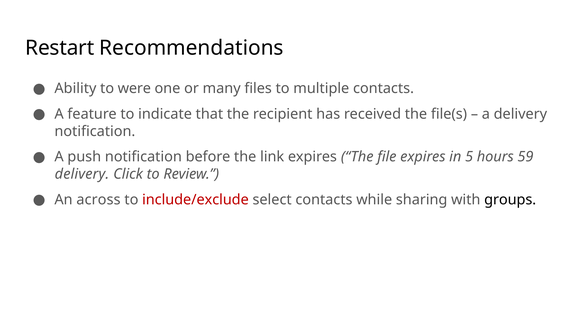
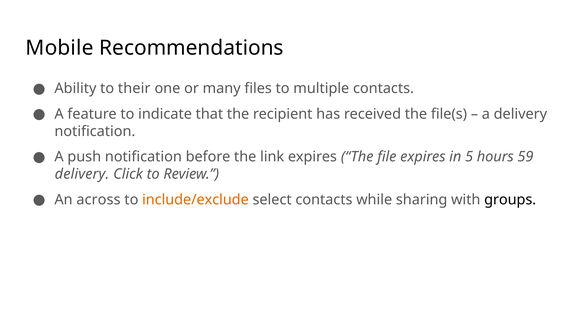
Restart: Restart -> Mobile (60, 48)
were: were -> their (134, 88)
include/exclude colour: red -> orange (195, 199)
